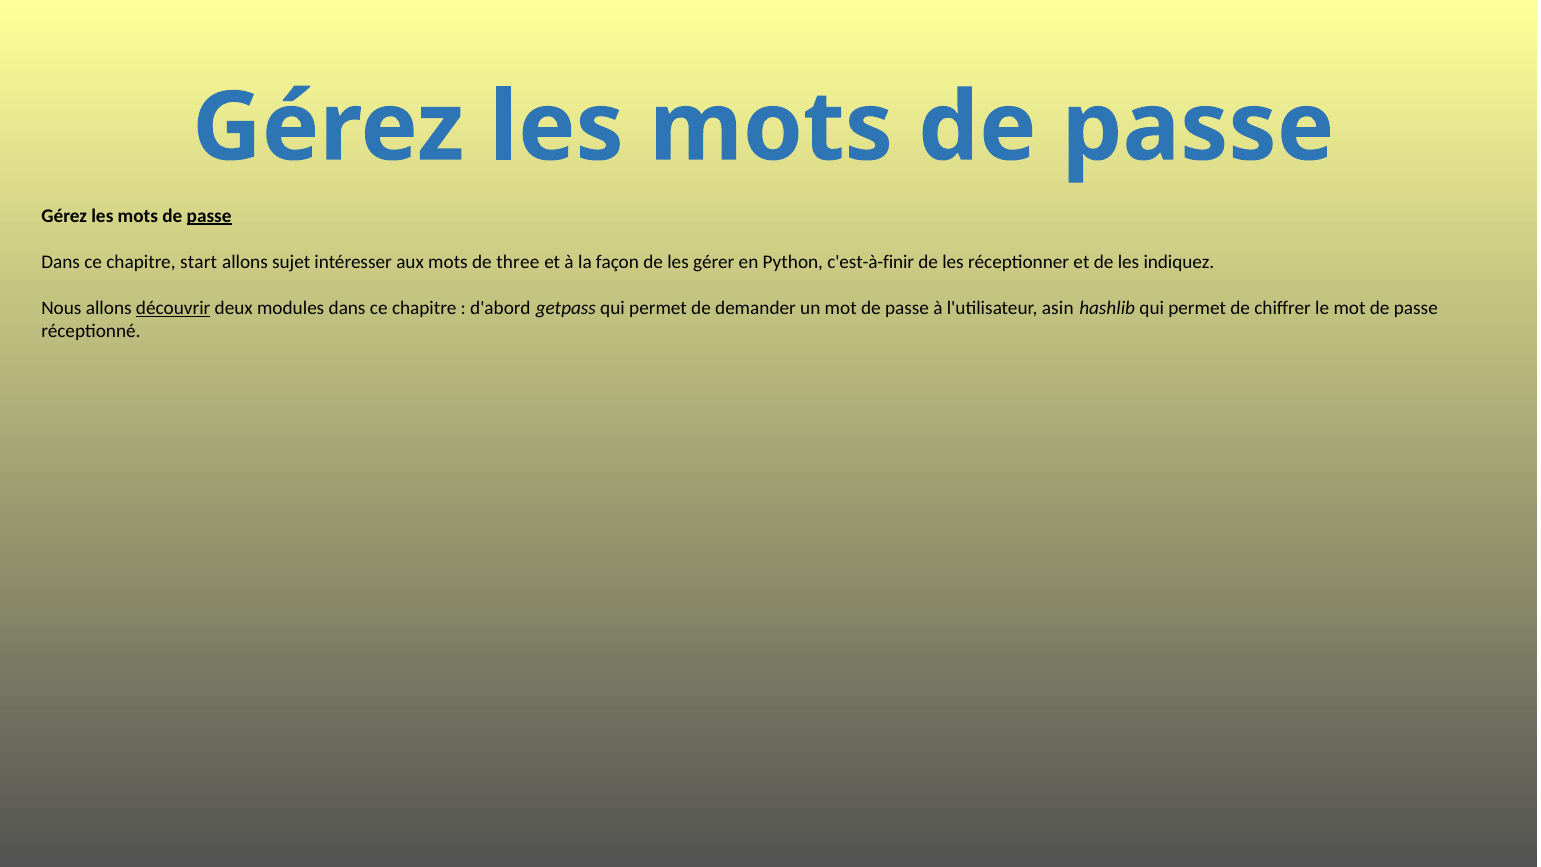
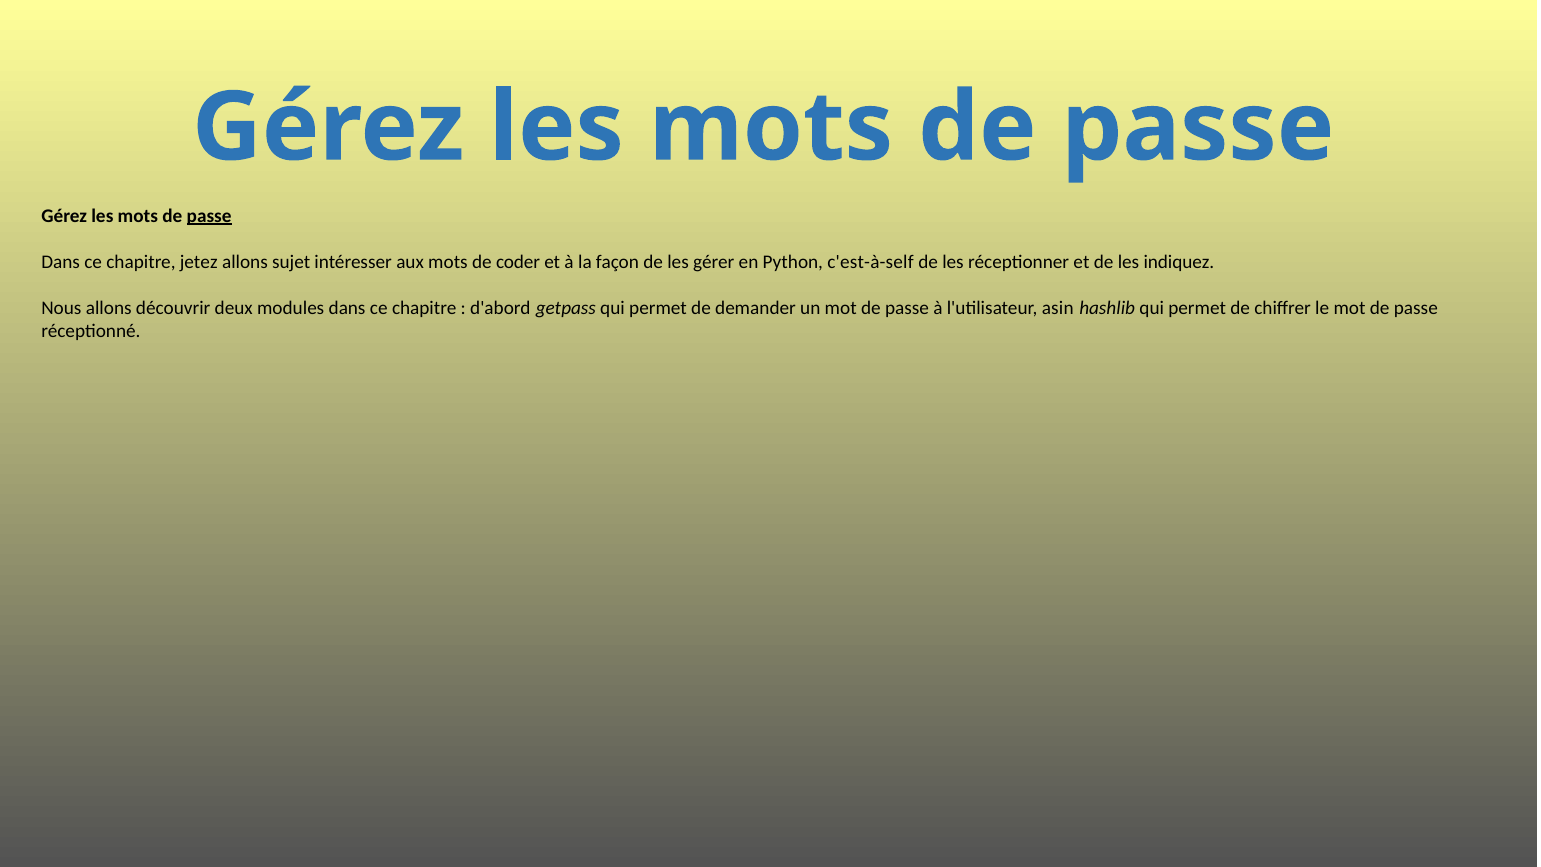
start: start -> jetez (199, 262)
three: three -> coder (518, 262)
c'est-à-finir: c'est-à-finir -> c'est-à-self (871, 262)
découvrir underline: present -> none (173, 308)
